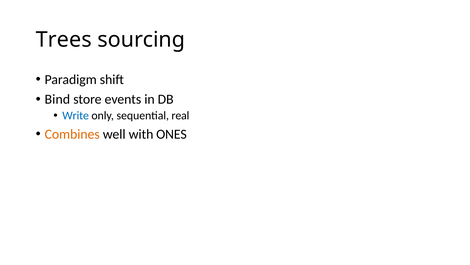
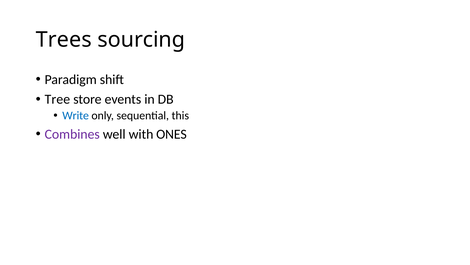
Bind: Bind -> Tree (57, 99)
real: real -> this (180, 115)
Combines colour: orange -> purple (72, 134)
